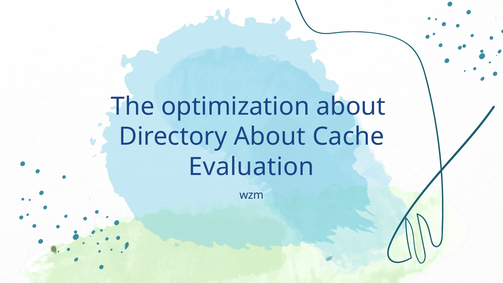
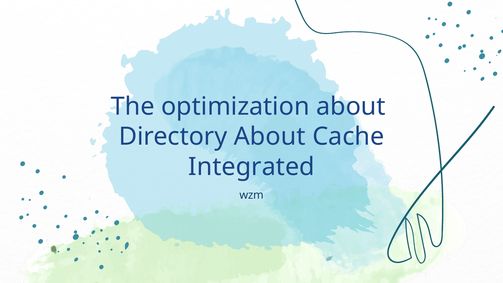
Evaluation: Evaluation -> Integrated (251, 167)
